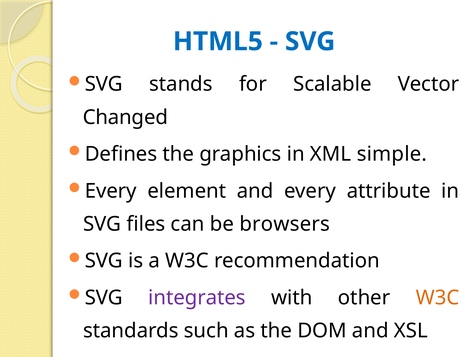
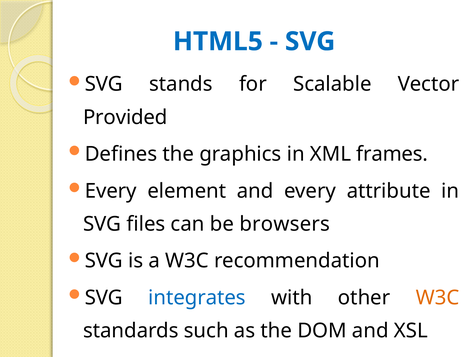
Changed: Changed -> Provided (125, 117)
simple: simple -> frames (392, 154)
integrates colour: purple -> blue (197, 297)
